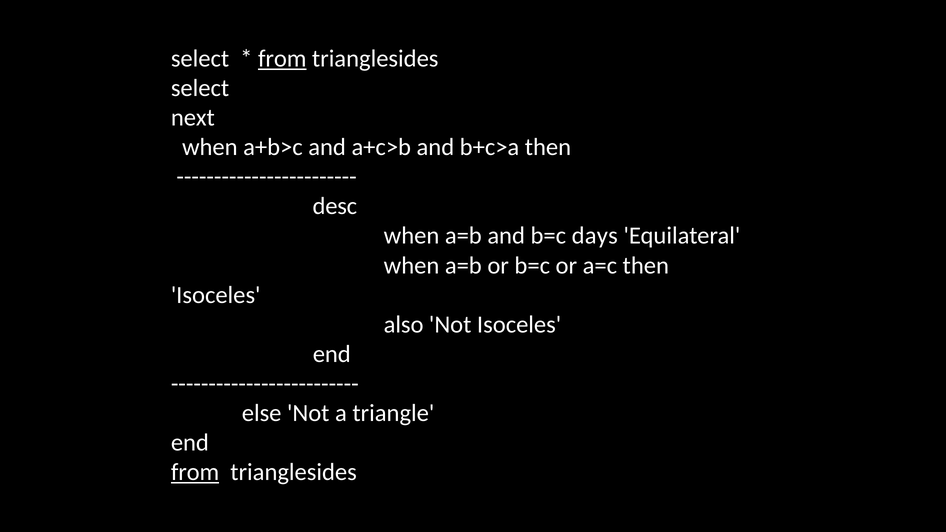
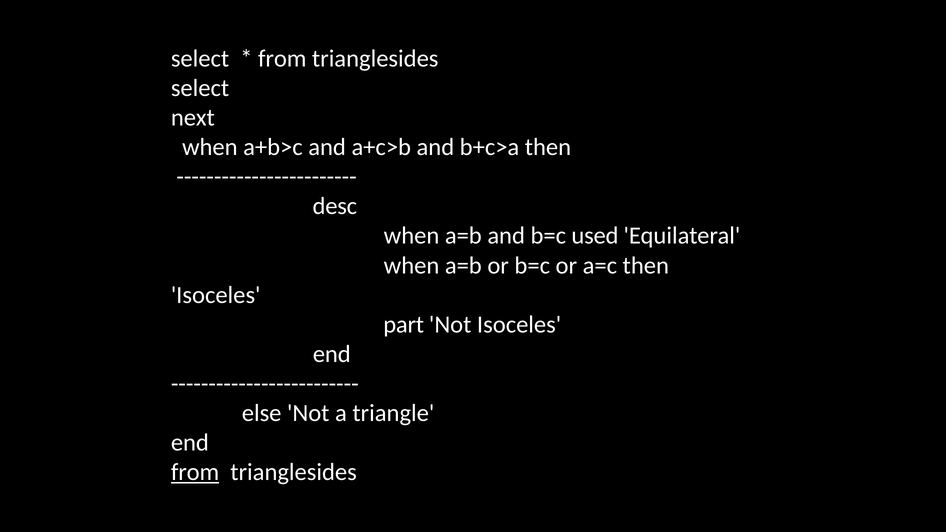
from underline: present -> none (282, 59)
days: days -> used (595, 236)
also: also -> part (404, 325)
